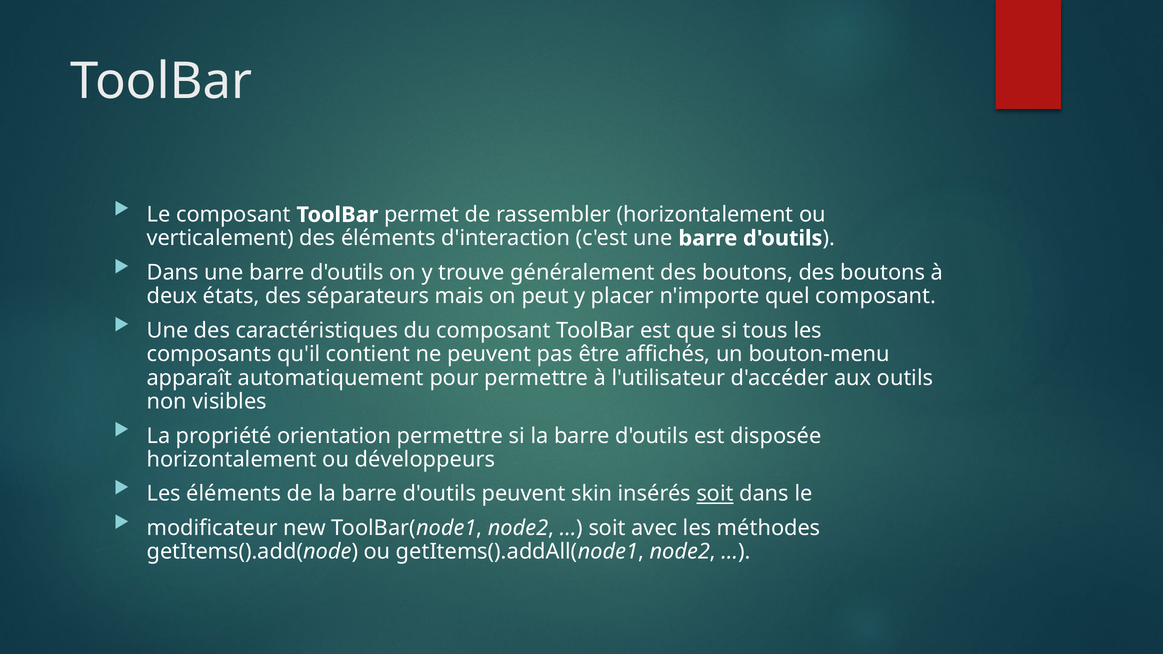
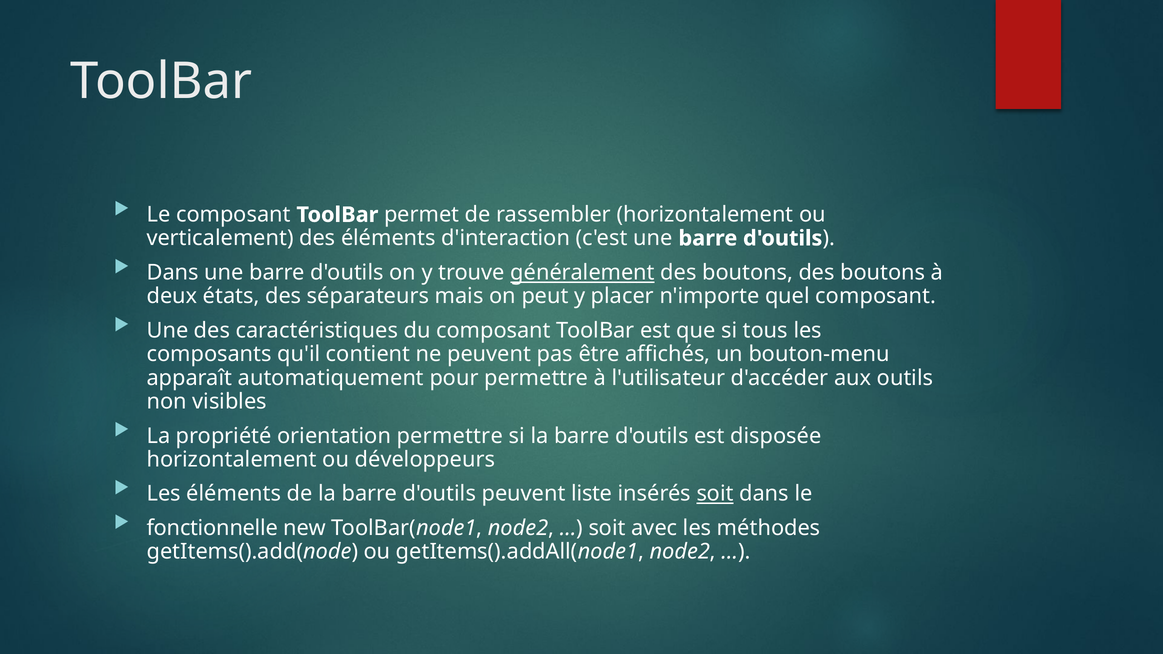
généralement underline: none -> present (583, 273)
skin: skin -> liste (592, 494)
modificateur: modificateur -> fonctionnelle (212, 528)
